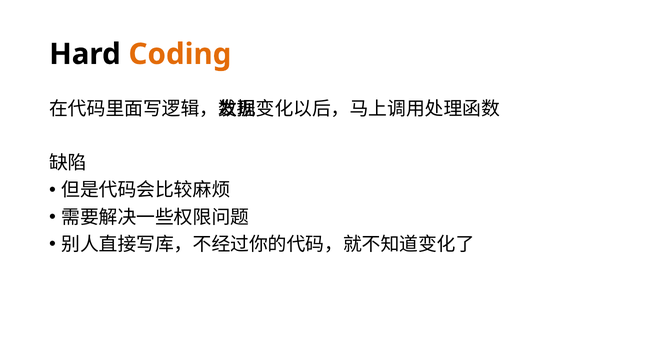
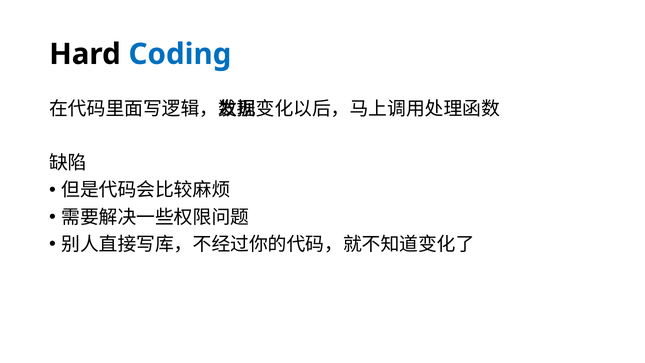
Coding colour: orange -> blue (180, 54)
